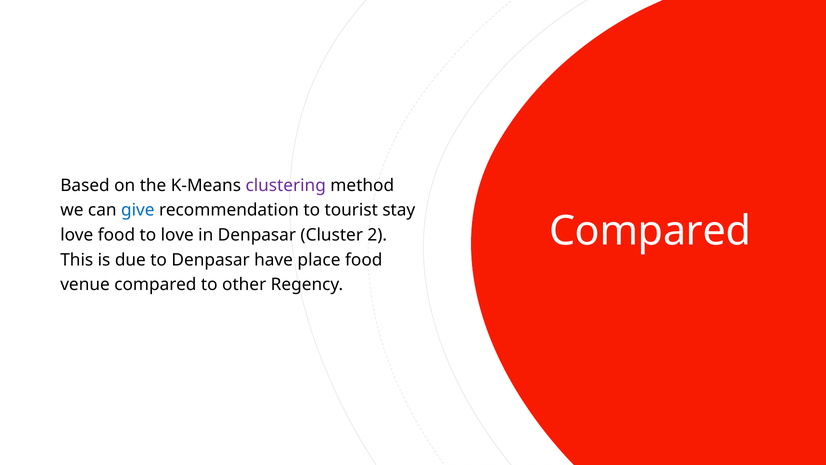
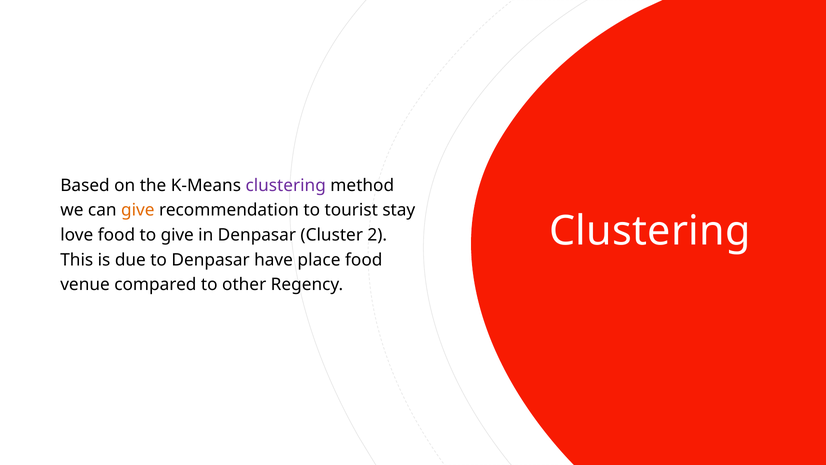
give colour: blue -> orange (138, 210)
Compared: Compared -> Clustering (650, 231)
to love: love -> give (177, 235)
